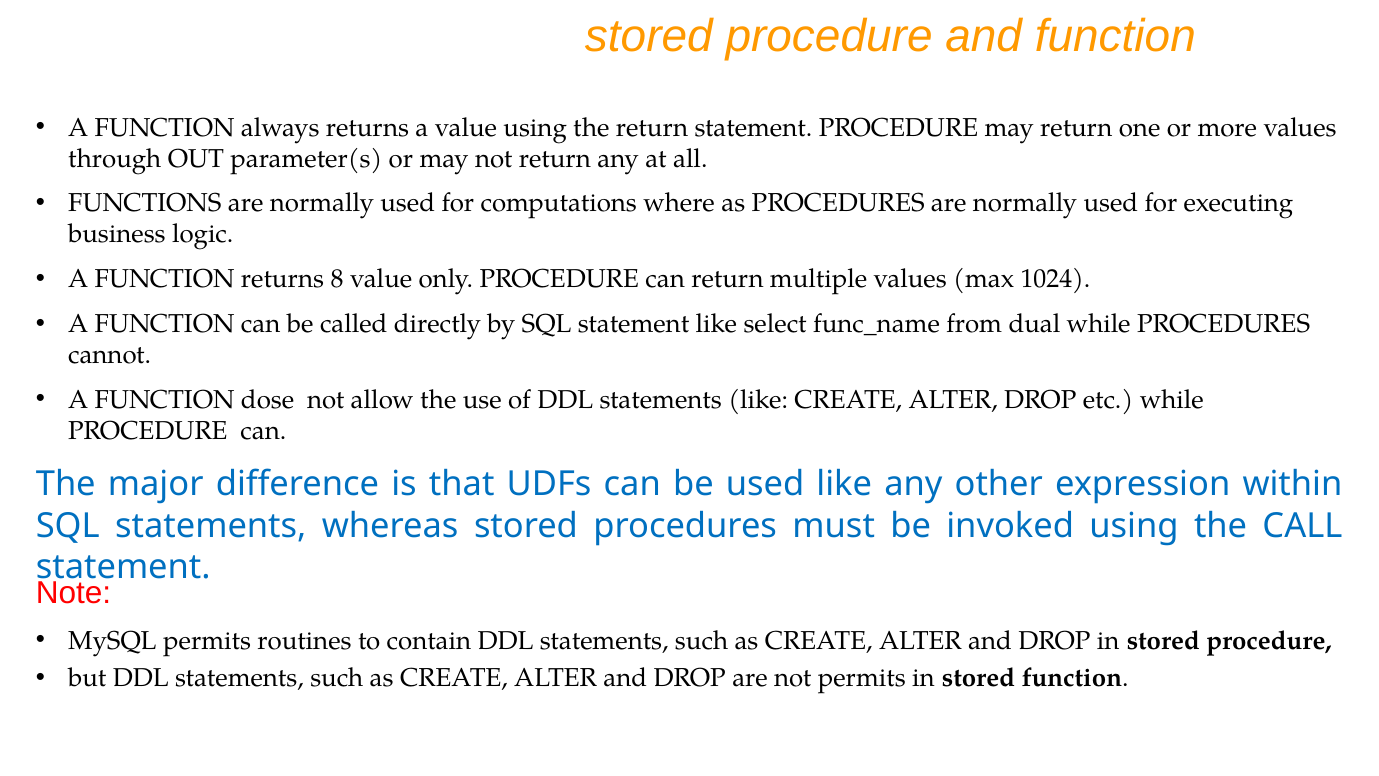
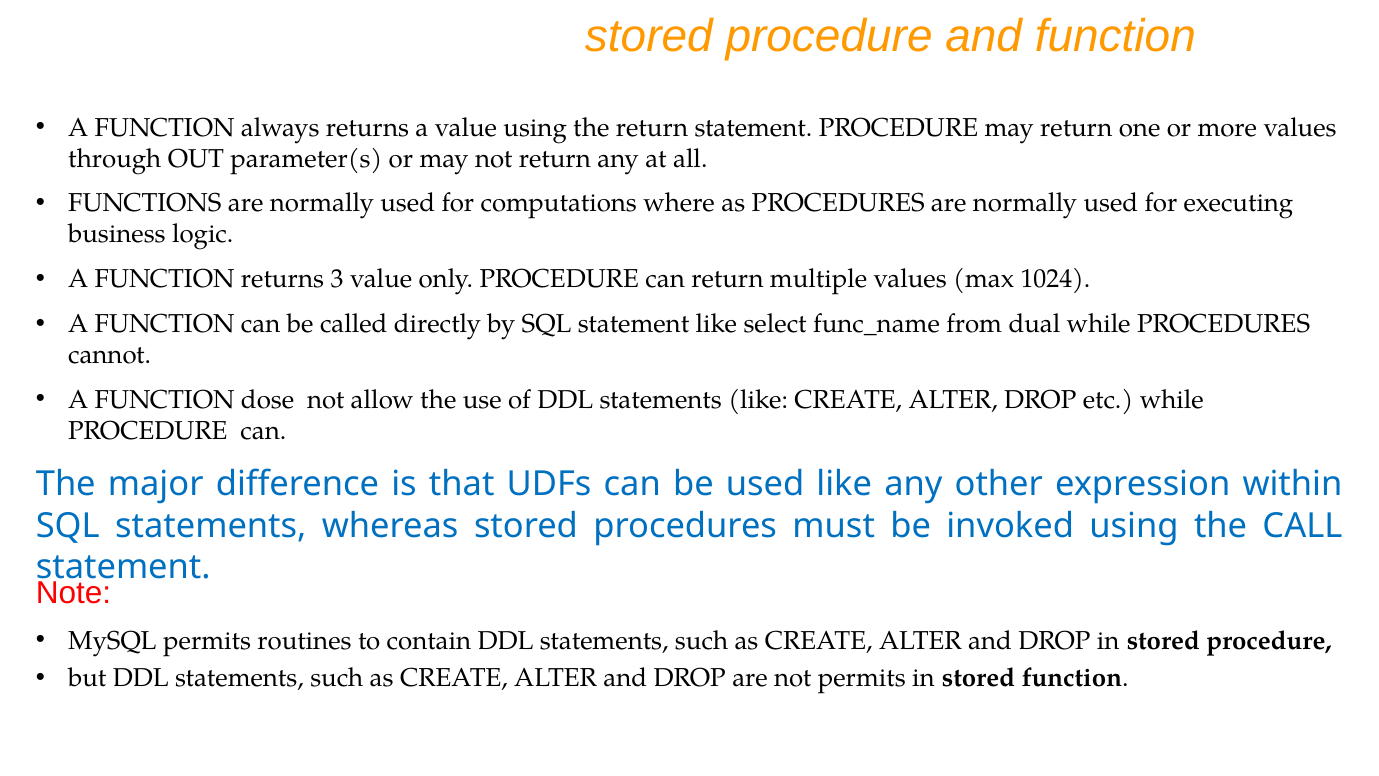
8: 8 -> 3 (337, 279)
